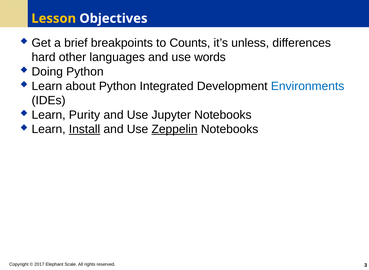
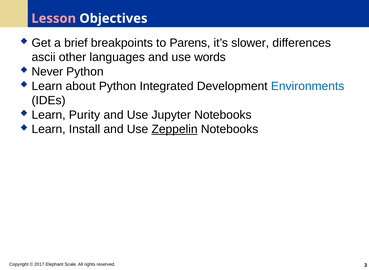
Lesson colour: yellow -> pink (54, 18)
Counts: Counts -> Parens (190, 43)
unless: unless -> slower (250, 43)
hard: hard -> ascii (44, 57)
Doing: Doing -> Never (47, 72)
Install underline: present -> none (85, 129)
